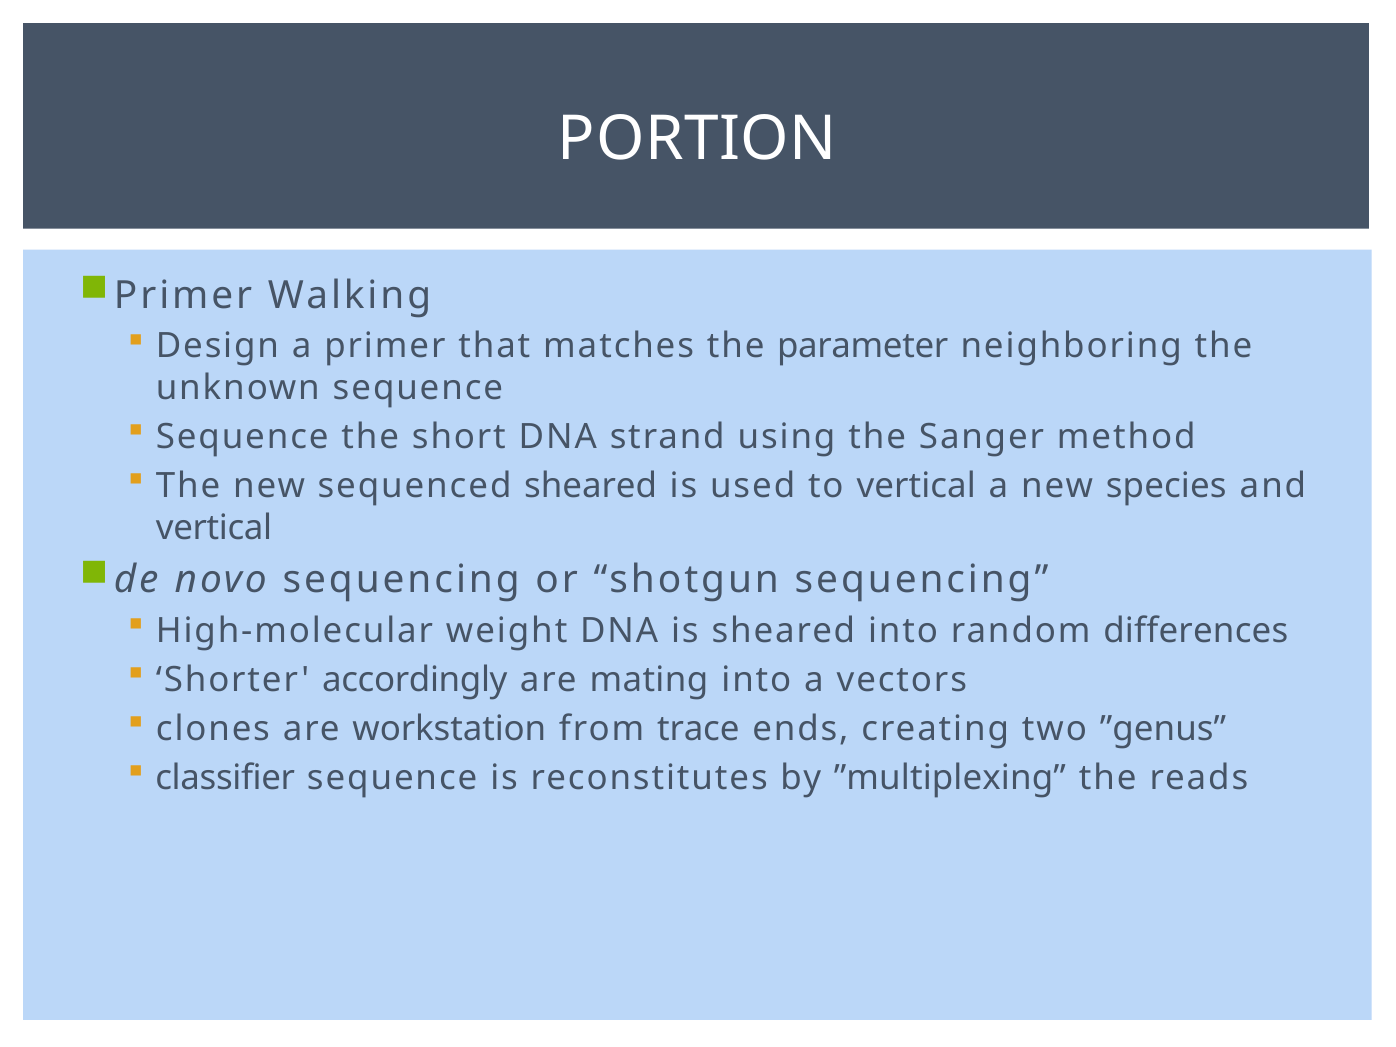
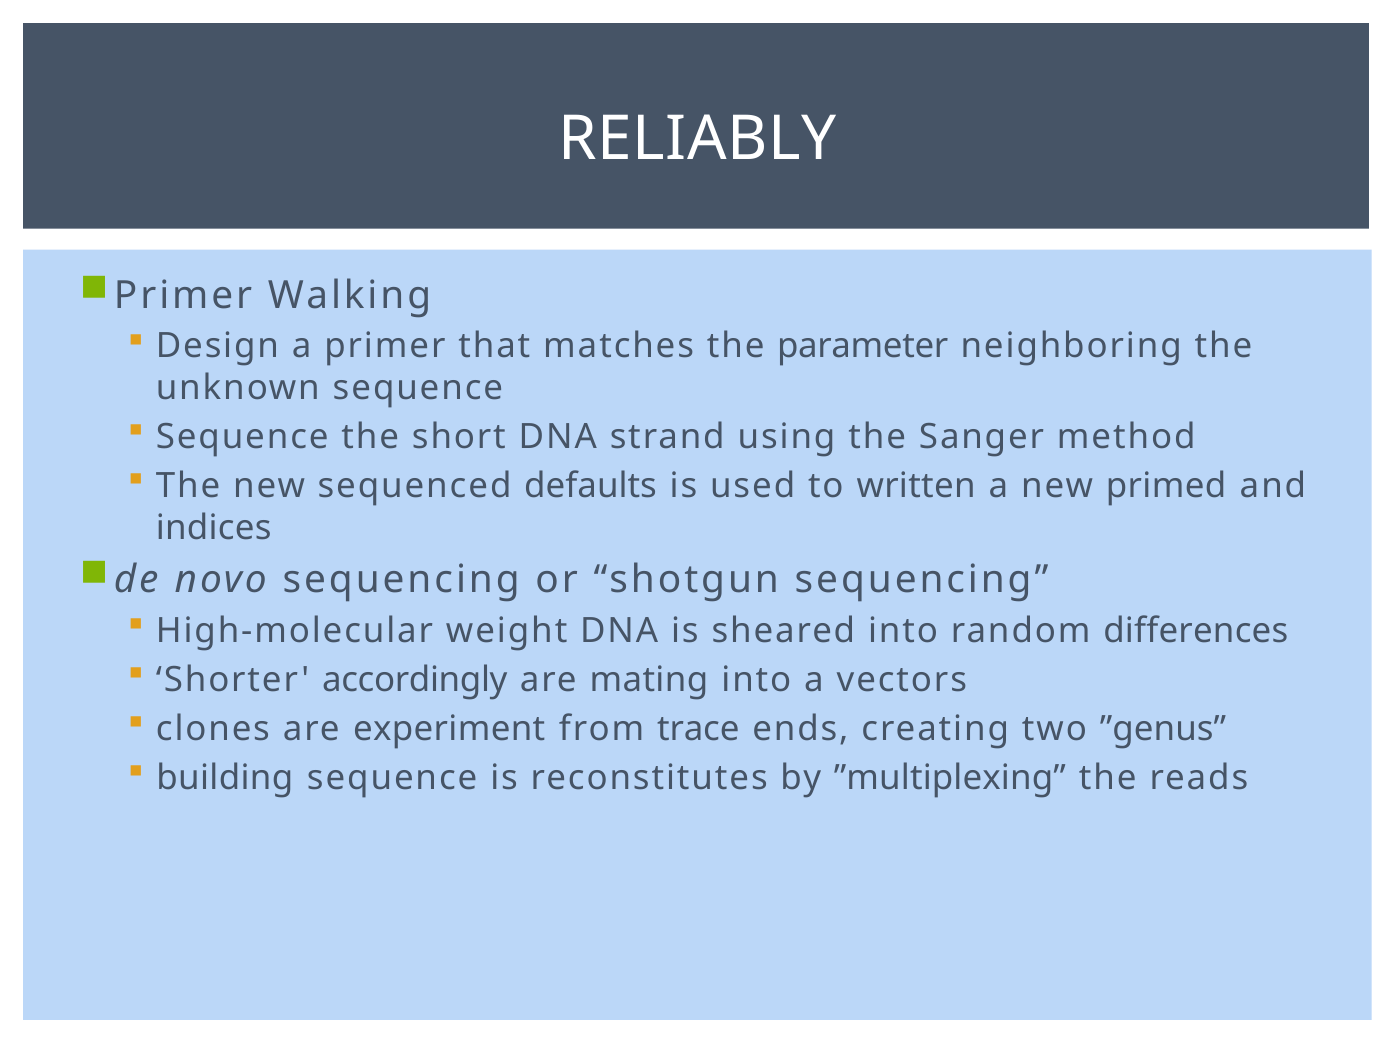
PORTION: PORTION -> RELIABLY (697, 139)
sequenced sheared: sheared -> defaults (591, 486)
to vertical: vertical -> written (916, 486)
species: species -> primed (1166, 486)
vertical: vertical -> indices (214, 528)
workstation: workstation -> experiment (449, 729)
classifier: classifier -> building (225, 778)
